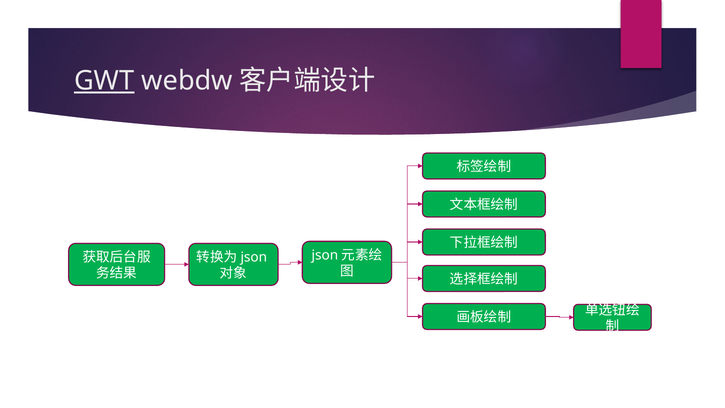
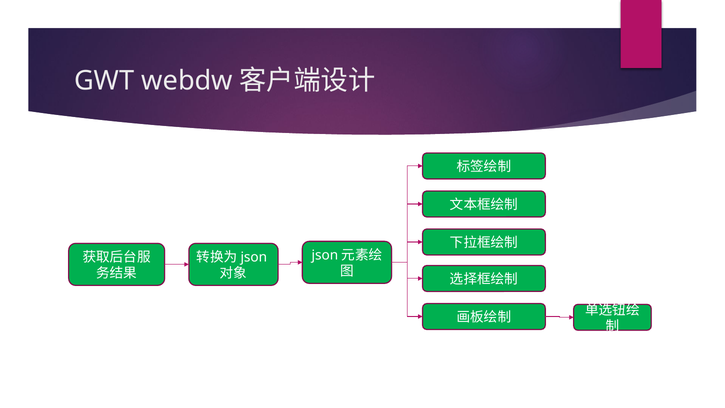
GWT underline: present -> none (104, 81)
